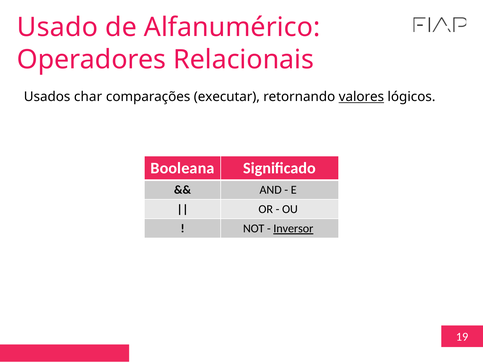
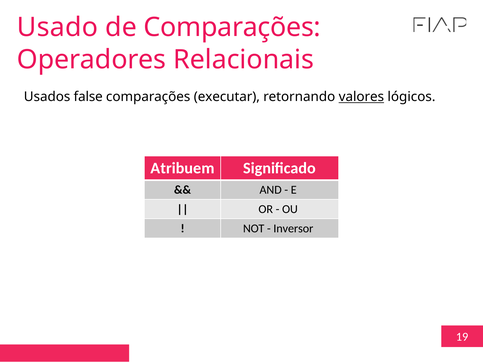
de Alfanumérico: Alfanumérico -> Comparações (232, 27)
char: char -> false (88, 97)
Booleana: Booleana -> Atribuem (183, 168)
Inversor underline: present -> none (293, 229)
